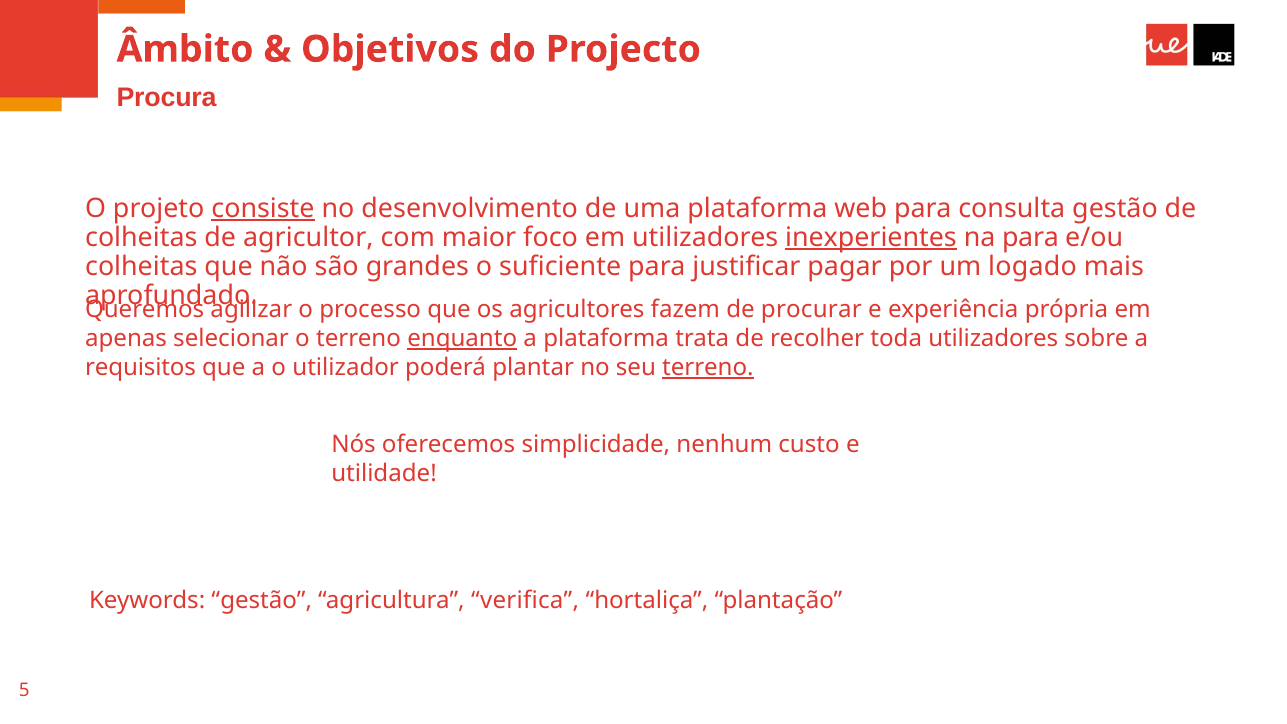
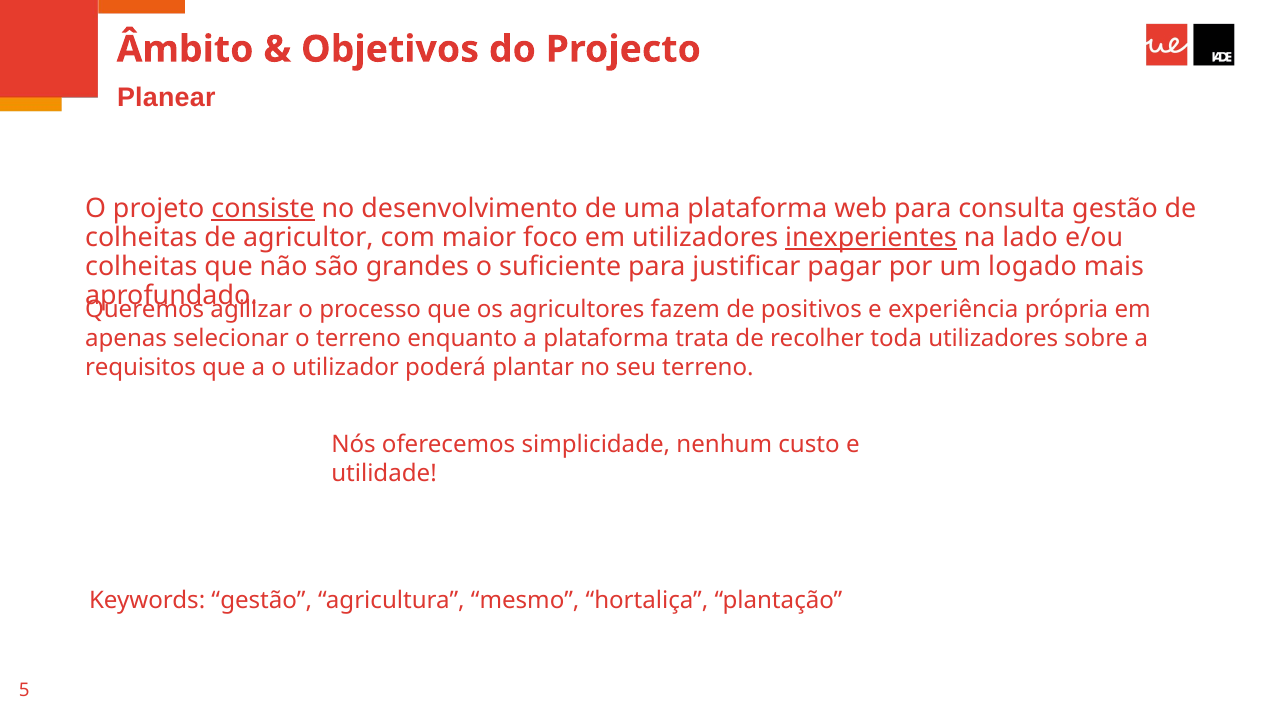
Procura: Procura -> Planear (166, 98)
na para: para -> lado (1030, 238)
procurar: procurar -> positivos (811, 310)
enquanto underline: present -> none (462, 338)
terreno underline: present -> none (708, 367)
verifica: verifica -> mesmo (525, 600)
